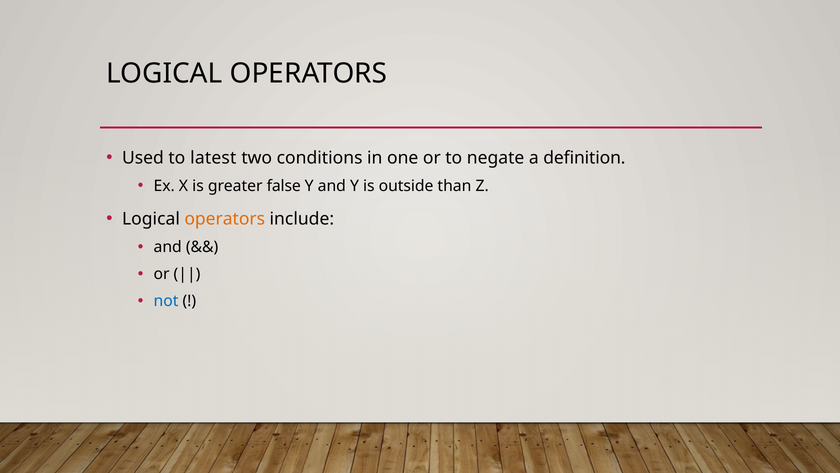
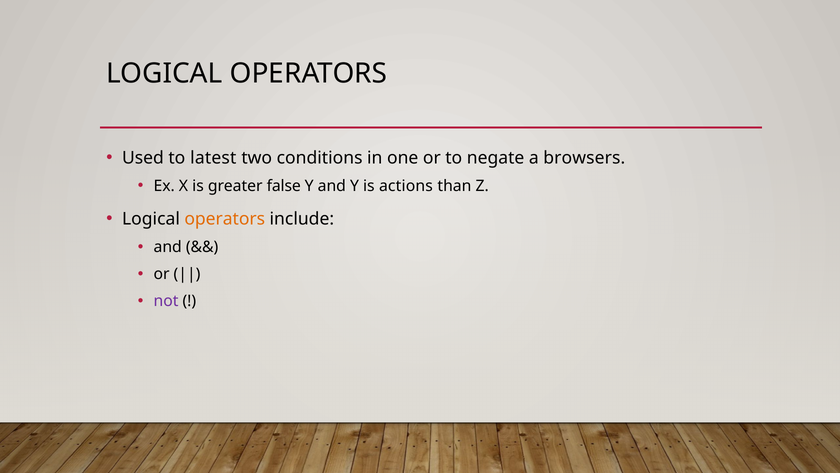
definition: definition -> browsers (584, 158)
outside: outside -> actions (406, 186)
not colour: blue -> purple (166, 301)
